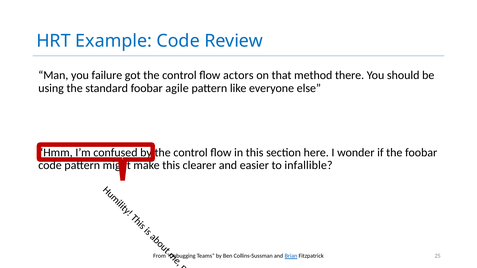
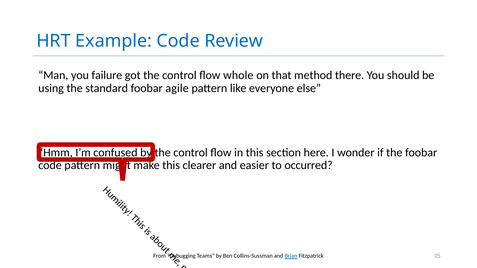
actors: actors -> whole (238, 75)
infallible: infallible -> occurred (309, 165)
